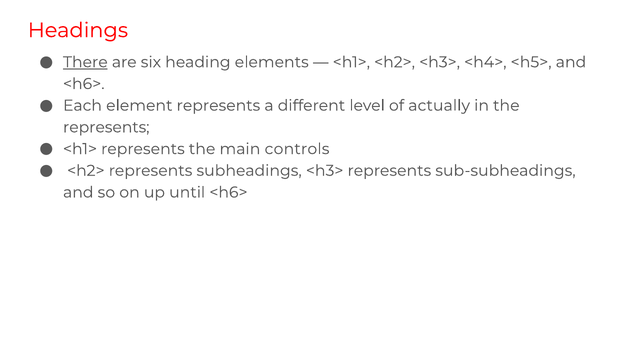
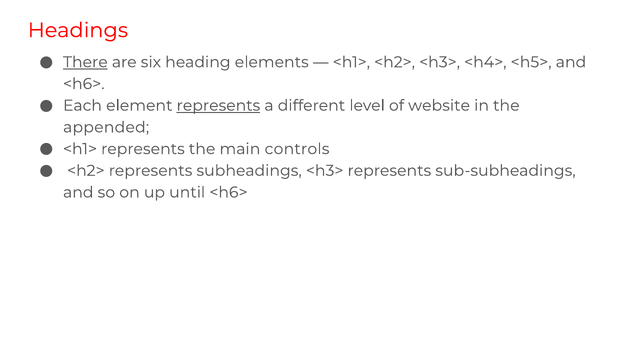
represents underline: none -> present (218, 105)
actually: actually -> website (439, 105)
represents: represents -> appended (106, 127)
